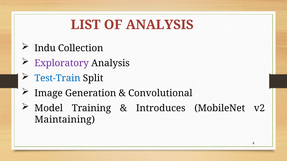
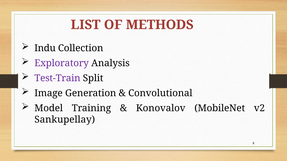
OF ANALYSIS: ANALYSIS -> METHODS (160, 25)
Test-Train colour: blue -> purple (57, 78)
Introduces: Introduces -> Konovalov (161, 108)
Maintaining: Maintaining -> Sankupellay (65, 120)
